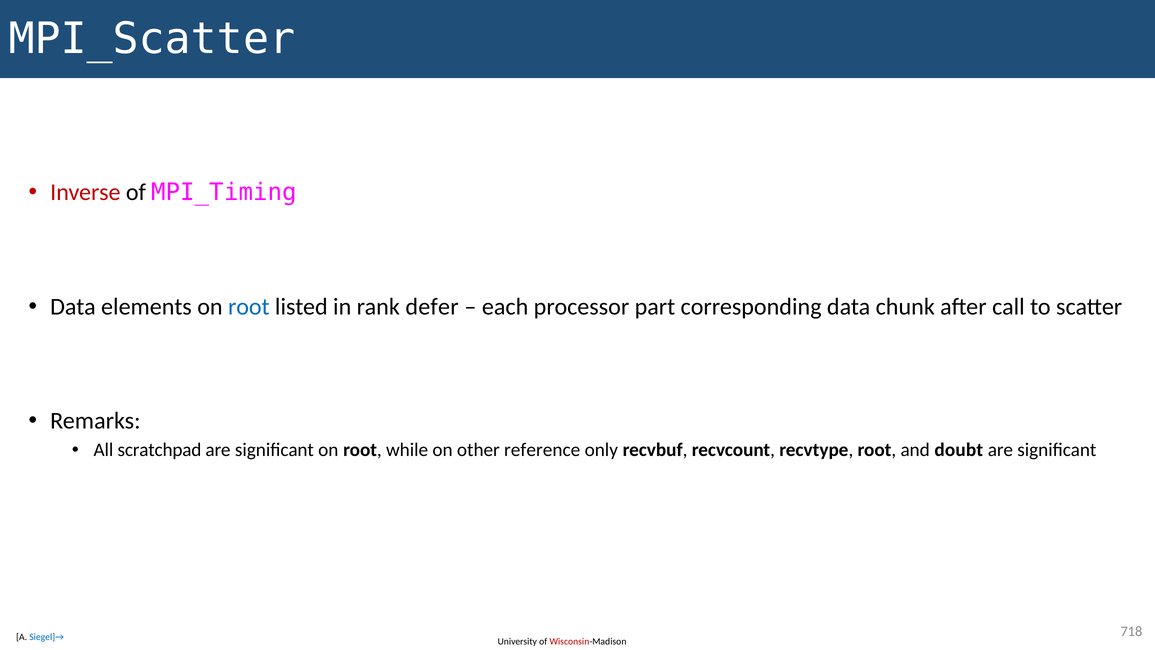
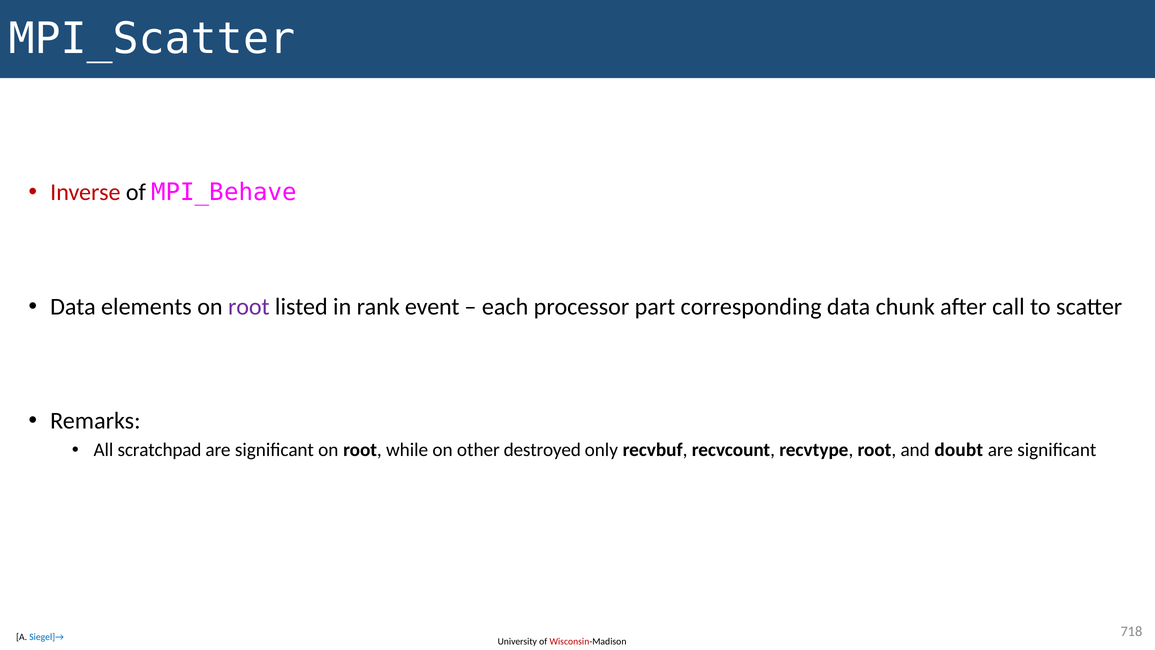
MPI_Timing: MPI_Timing -> MPI_Behave (224, 192)
root colour: blue -> purple (249, 306)
defer: defer -> event (432, 306)
reference: reference -> destroyed (542, 450)
